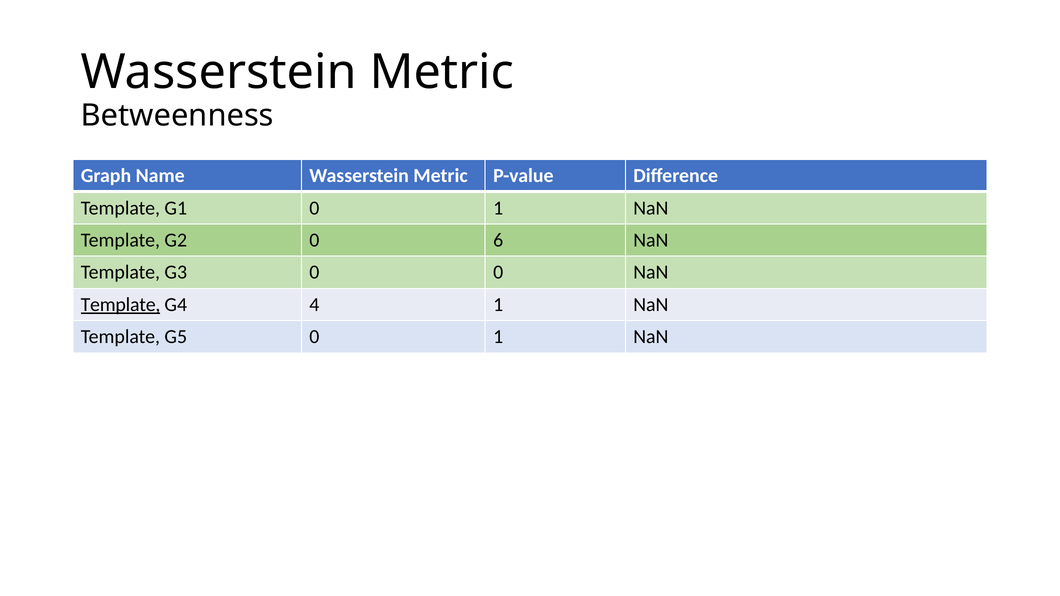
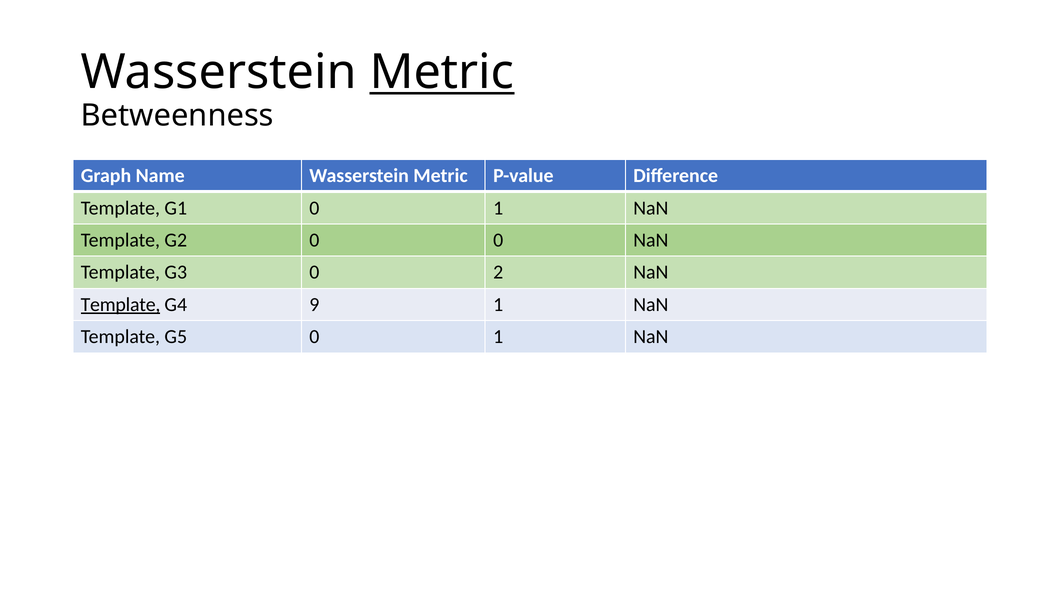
Metric underline: none -> present (442, 72)
0 6: 6 -> 0 (498, 240)
0 0: 0 -> 2 (498, 273)
4: 4 -> 9 (314, 305)
